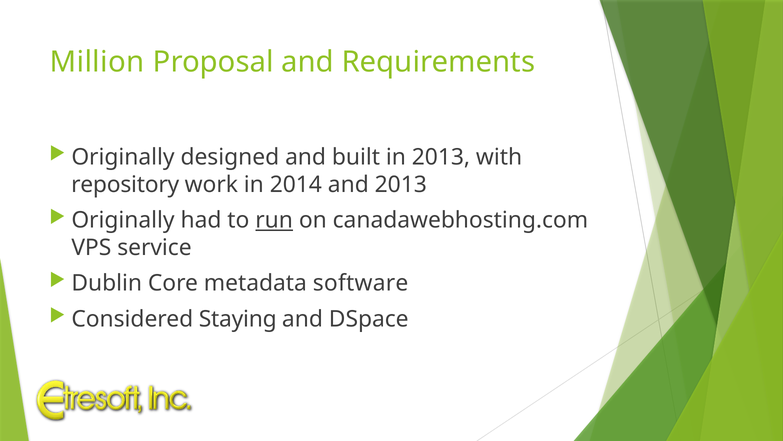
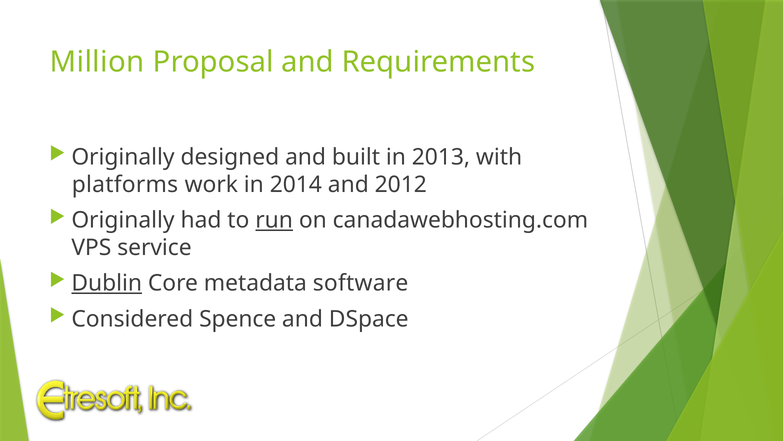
repository: repository -> platforms (125, 184)
and 2013: 2013 -> 2012 (401, 184)
Dublin underline: none -> present (107, 283)
Staying: Staying -> Spence (238, 319)
